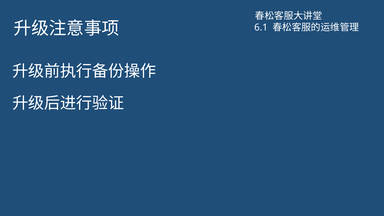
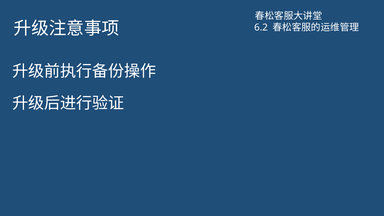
6.1: 6.1 -> 6.2 (261, 28)
